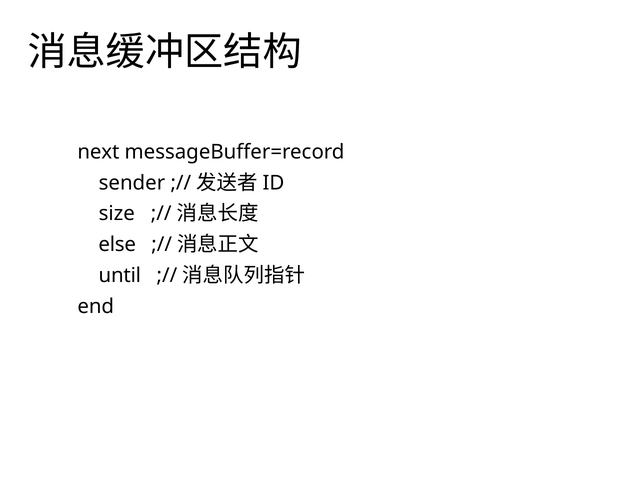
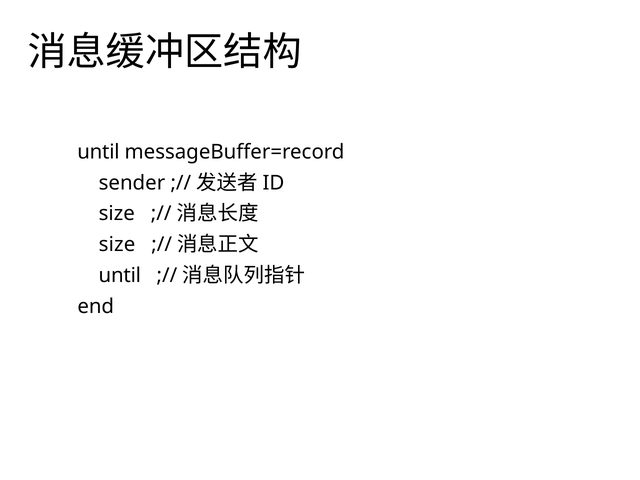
next: next -> until (98, 152)
else: else -> size (117, 245)
